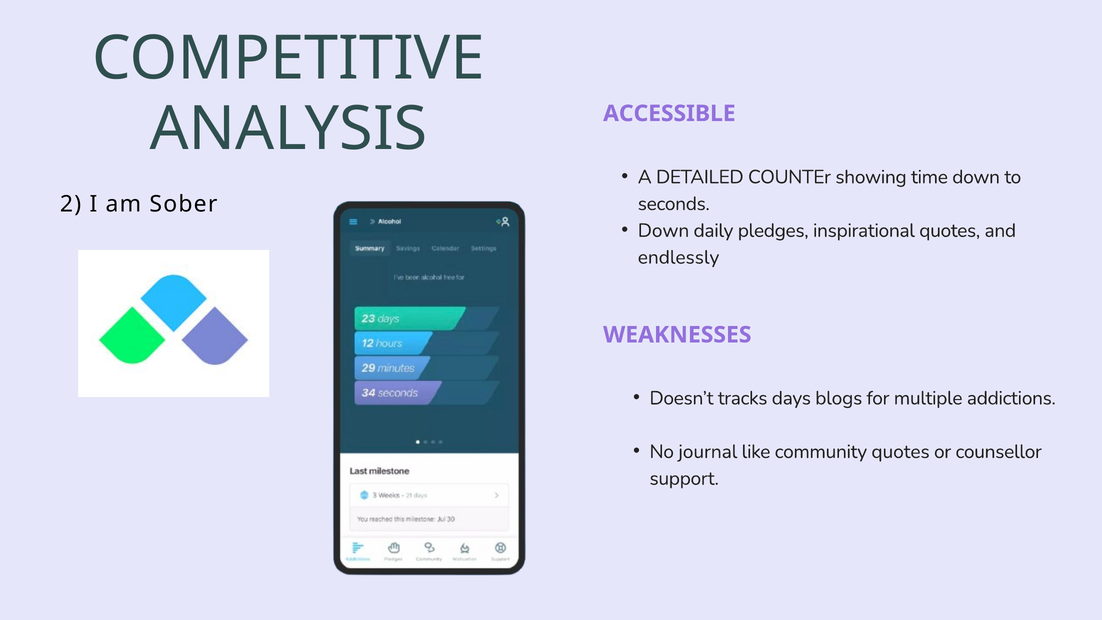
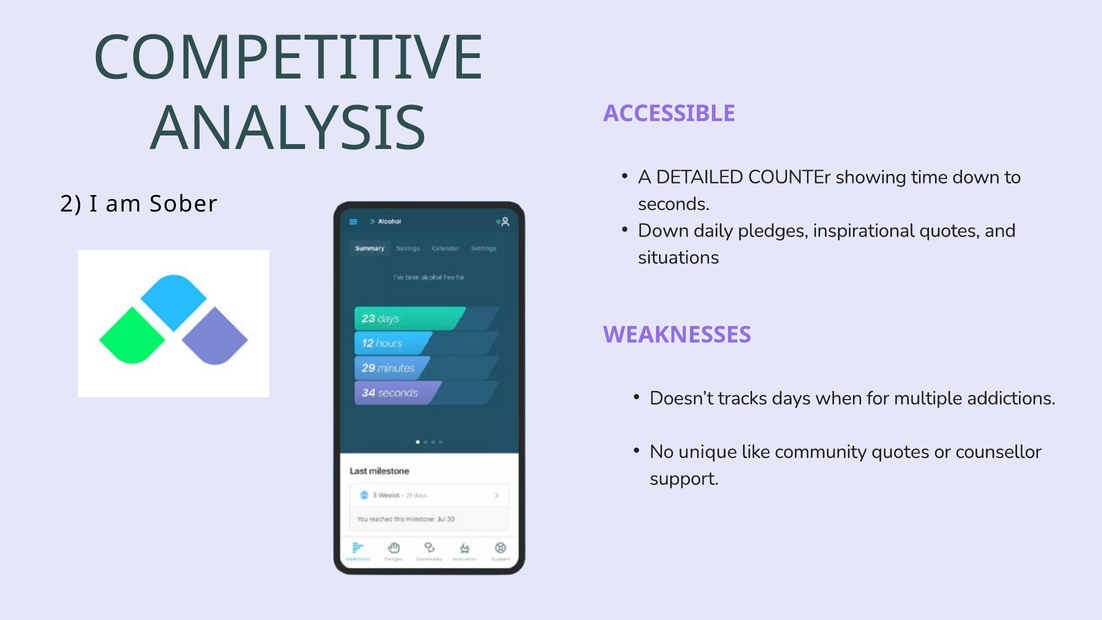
endlessly: endlessly -> situations (679, 257)
blogs: blogs -> when (839, 398)
journal: journal -> unique (708, 452)
